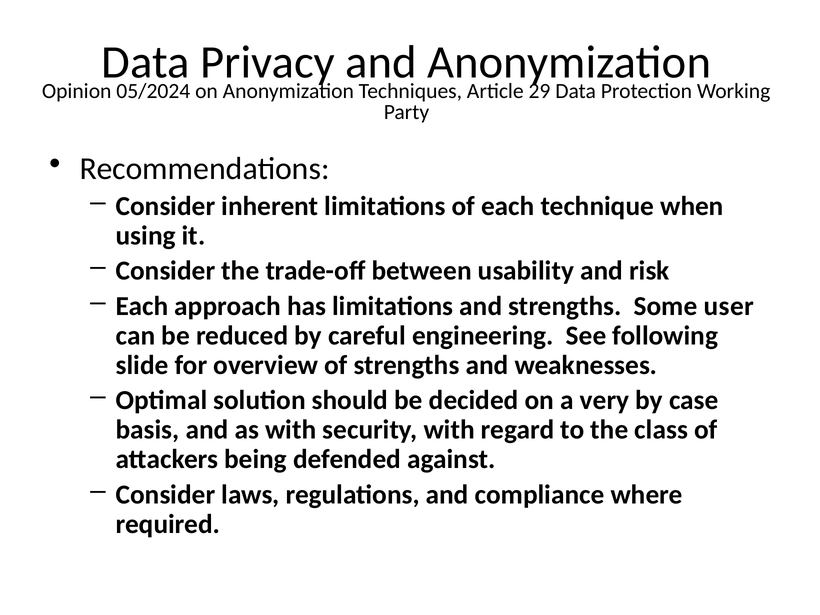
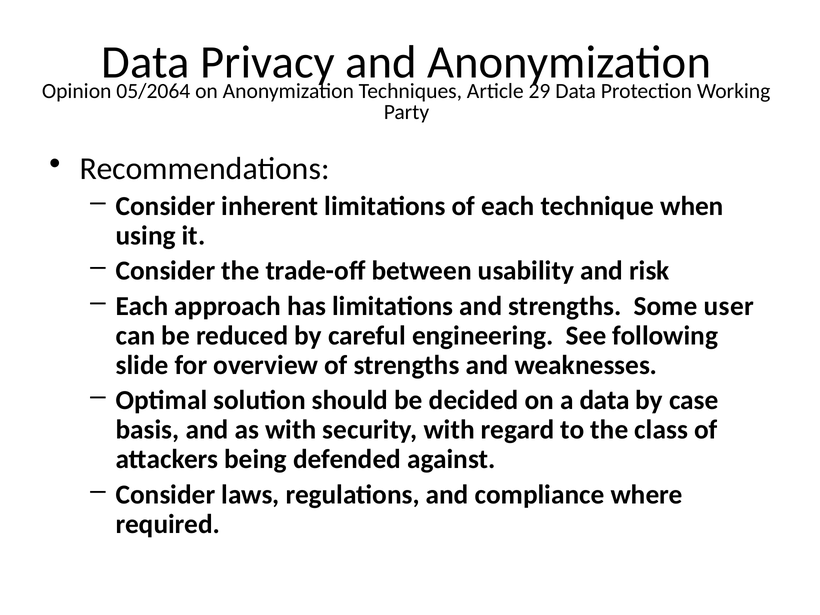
05/2024: 05/2024 -> 05/2064 (153, 91)
a very: very -> data (605, 400)
